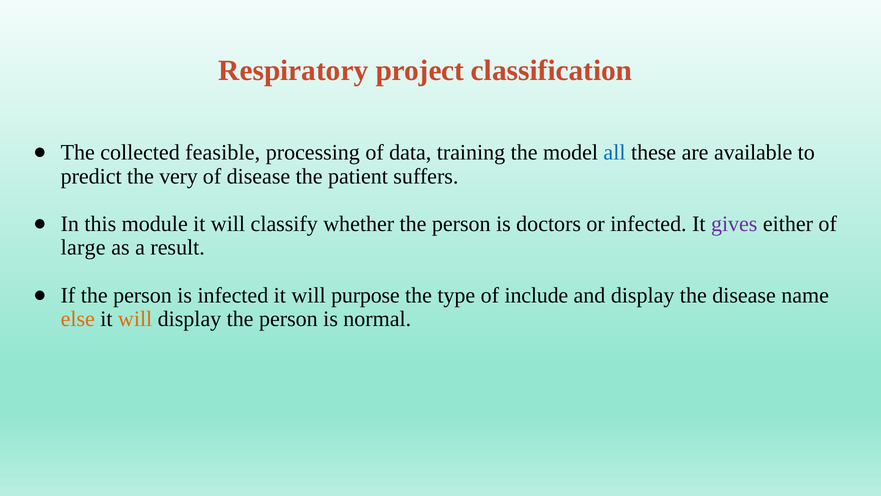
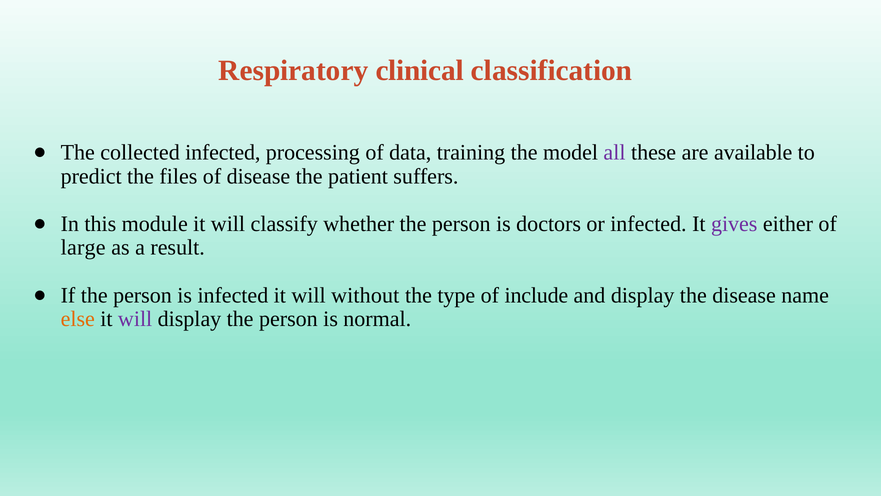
project: project -> clinical (420, 70)
collected feasible: feasible -> infected (223, 152)
all colour: blue -> purple (614, 152)
very: very -> files (178, 176)
purpose: purpose -> without (365, 295)
will colour: orange -> purple (135, 319)
